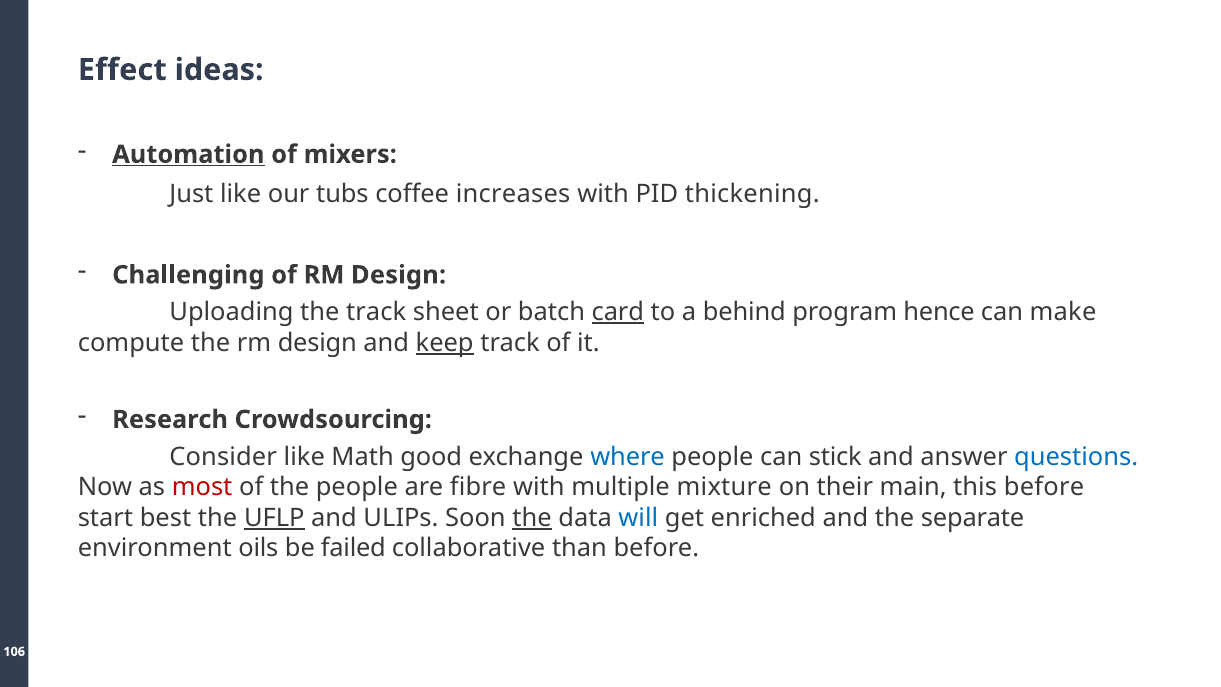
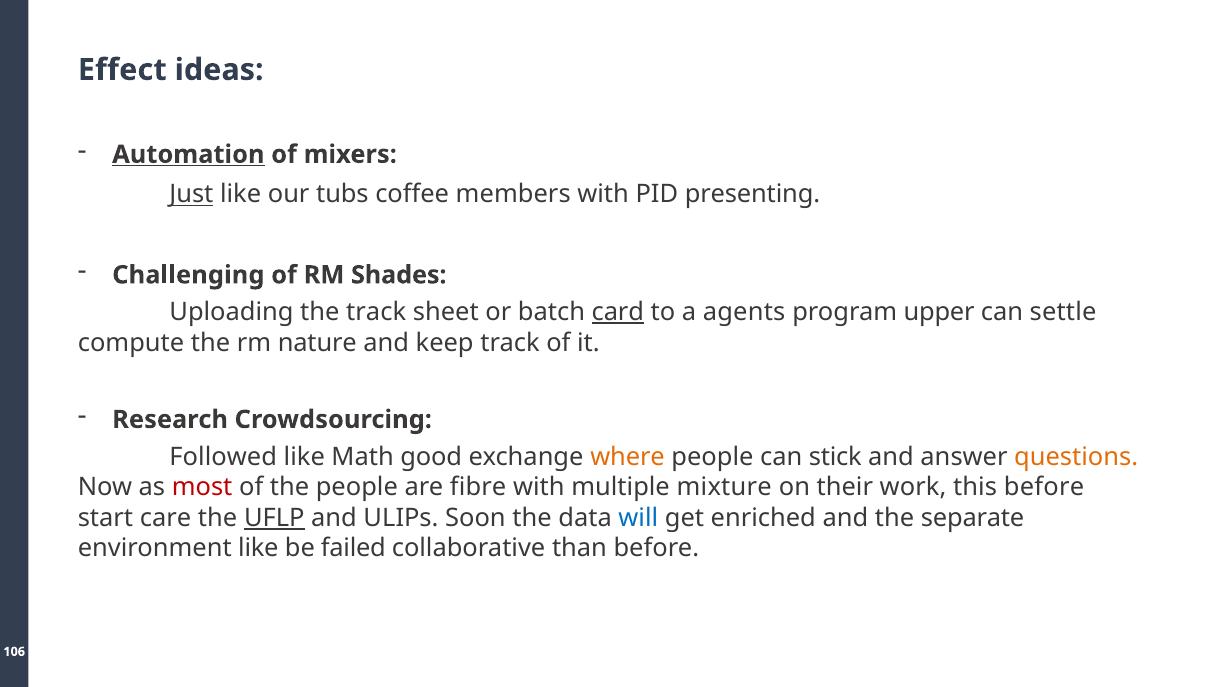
Just underline: none -> present (191, 195)
increases: increases -> members (513, 195)
thickening: thickening -> presenting (752, 195)
of RM Design: Design -> Shades (399, 275)
behind: behind -> agents (744, 312)
hence: hence -> upper (939, 312)
make: make -> settle (1063, 312)
the rm design: design -> nature (317, 343)
keep underline: present -> none (445, 343)
Consider: Consider -> Followed (223, 457)
where colour: blue -> orange (628, 457)
questions colour: blue -> orange (1076, 457)
main: main -> work (913, 487)
best: best -> care (166, 518)
the underline: present -> none (532, 518)
environment oils: oils -> like (258, 548)
